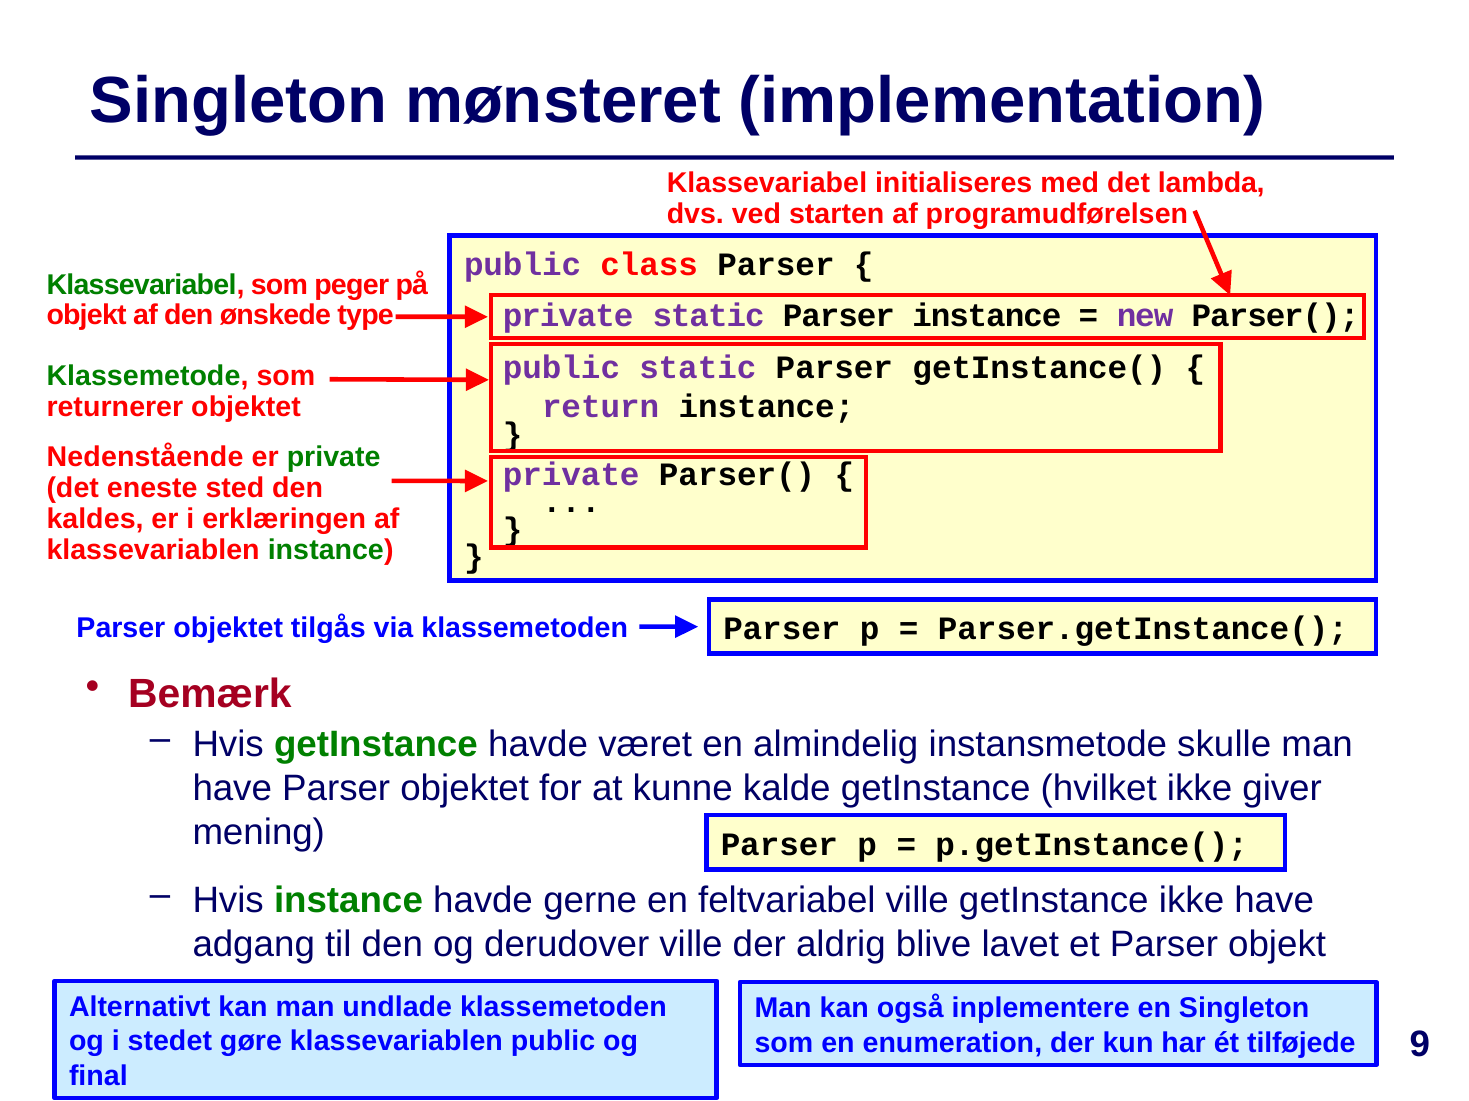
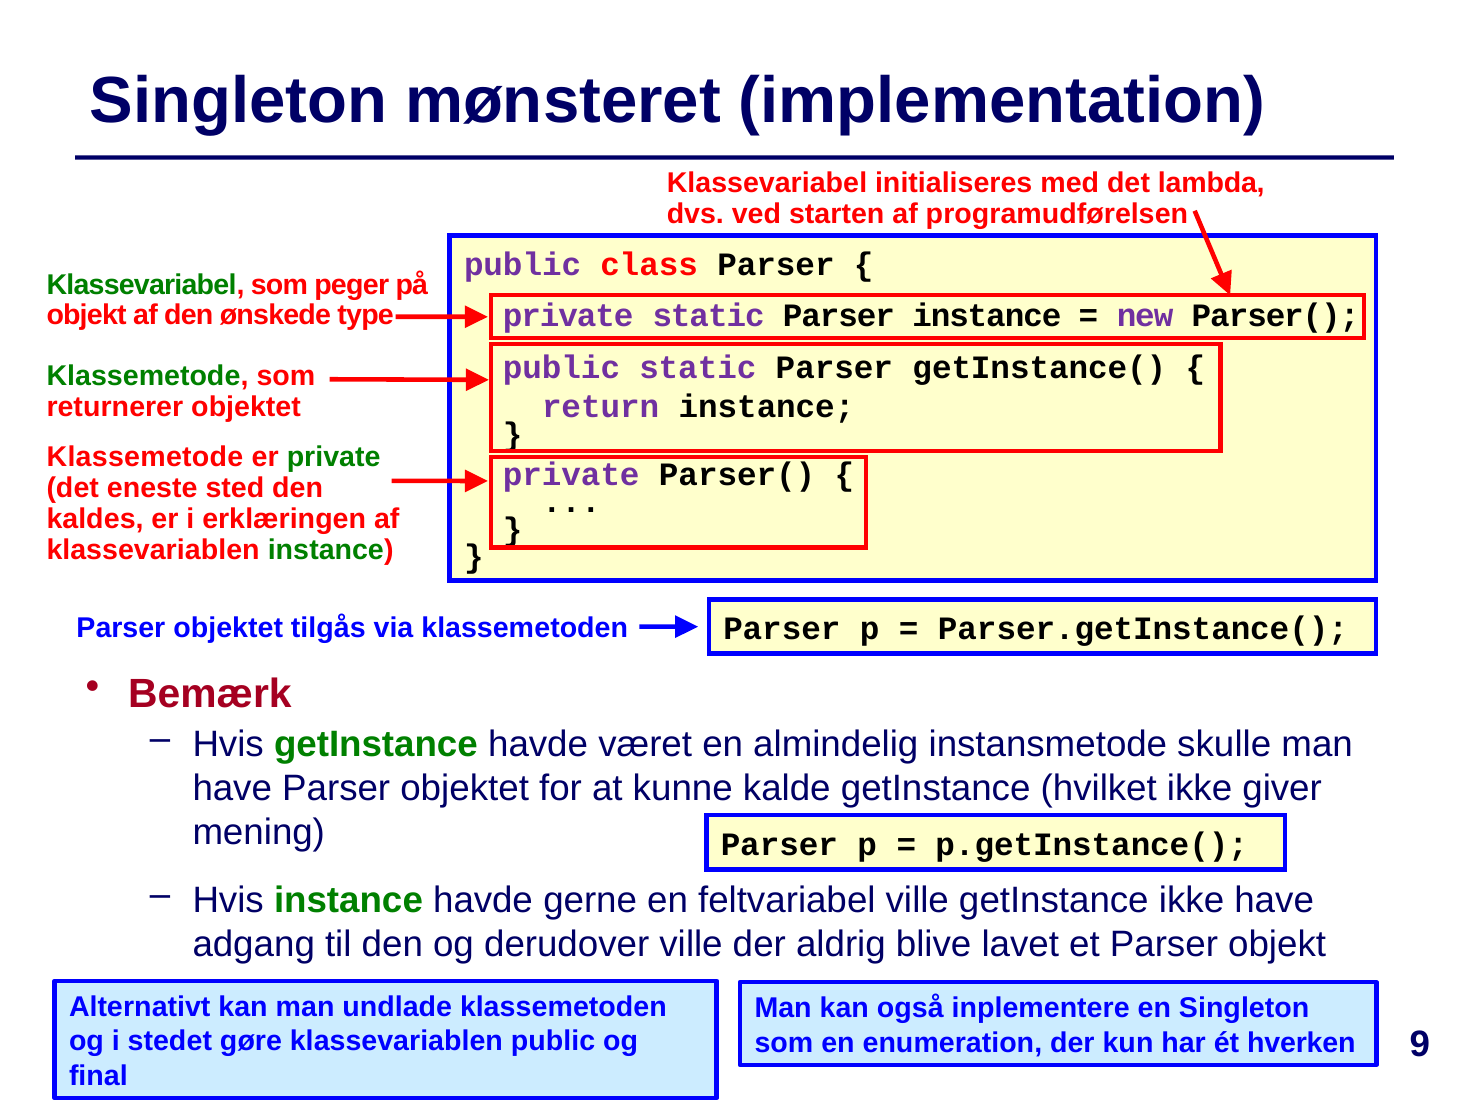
Nedenstående: Nedenstående -> Klassemetode (145, 458)
tilføjede: tilføjede -> hverken (1301, 1043)
